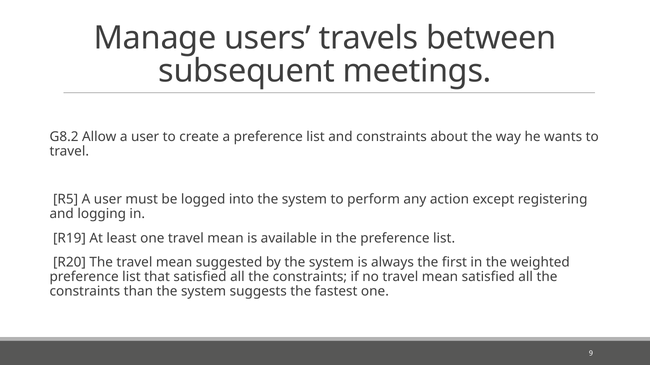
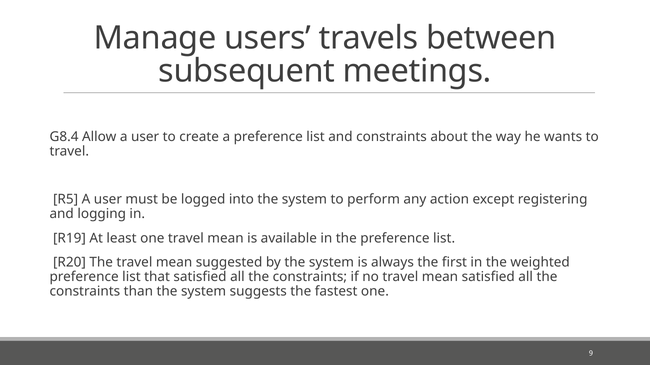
G8.2: G8.2 -> G8.4 (64, 137)
